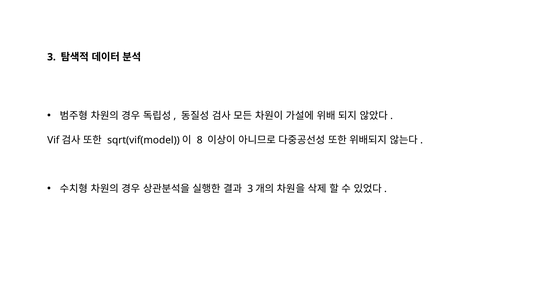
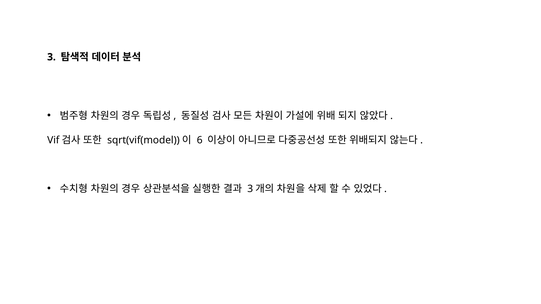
8: 8 -> 6 (200, 140)
